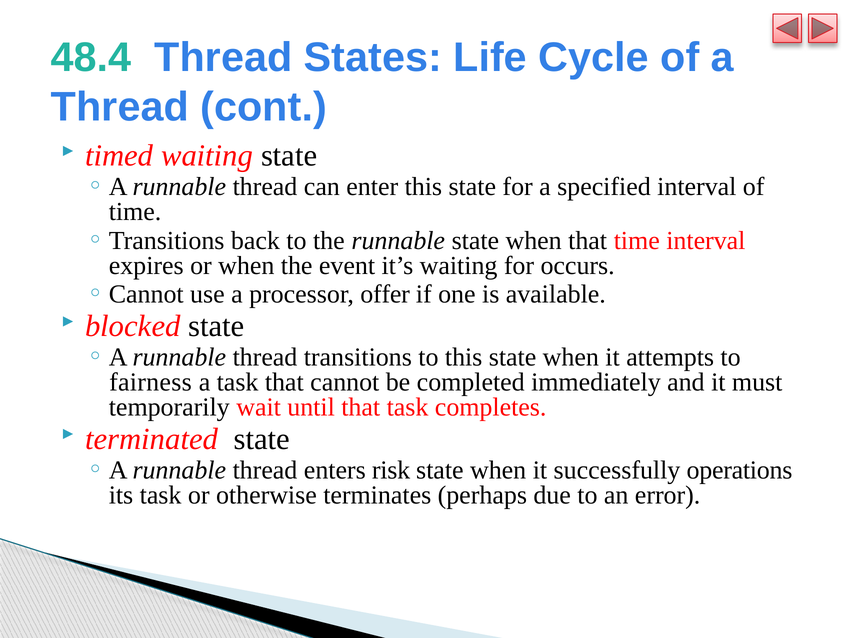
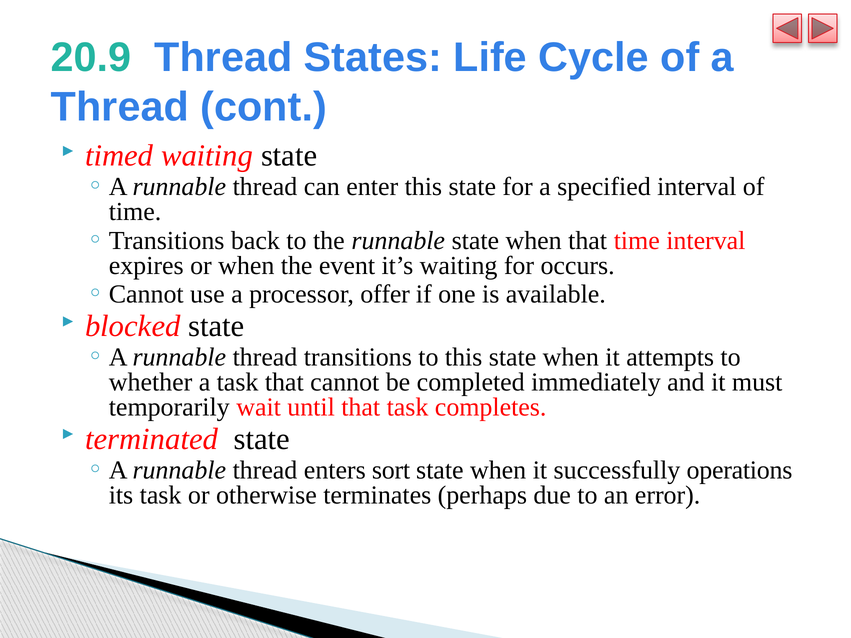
48.4: 48.4 -> 20.9 (91, 57)
fairness: fairness -> whether (151, 382)
risk: risk -> sort (391, 470)
